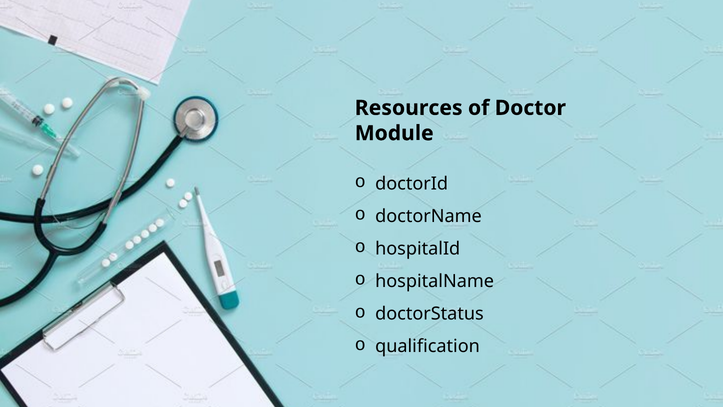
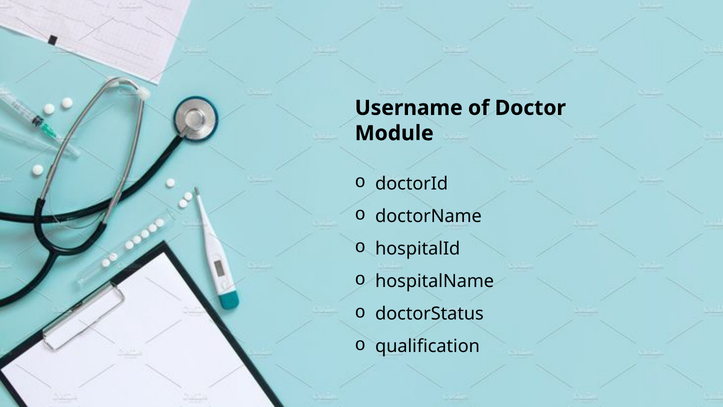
Resources: Resources -> Username (409, 108)
